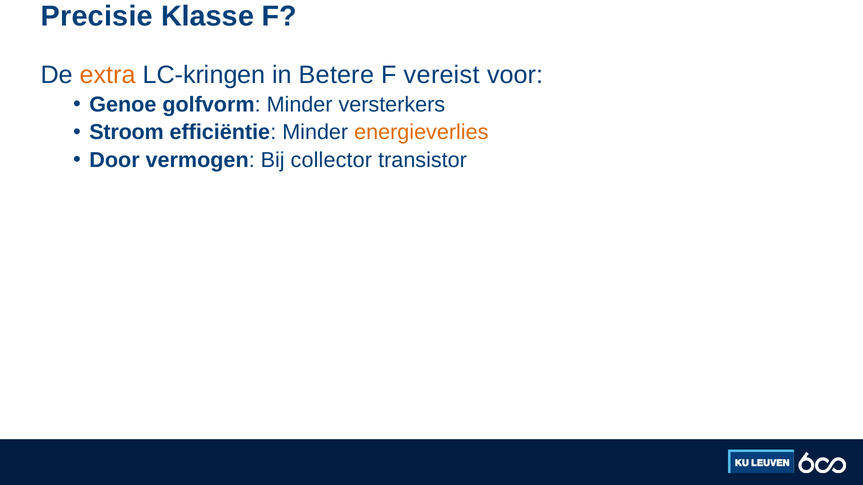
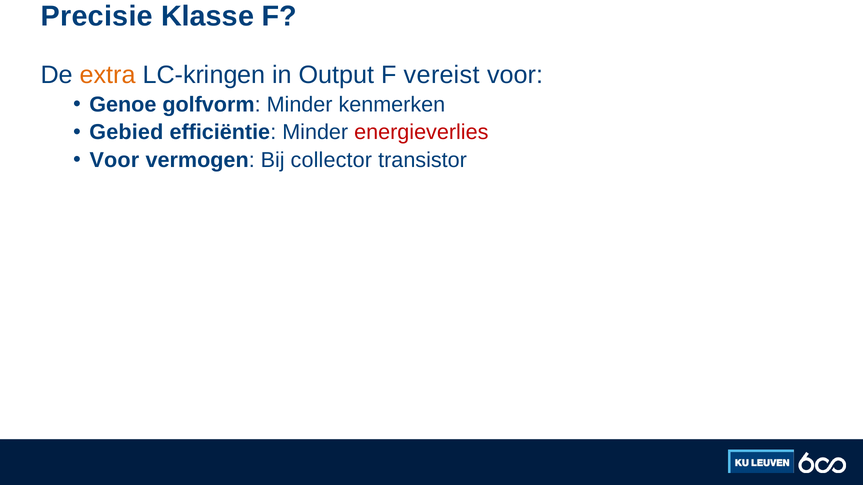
Betere: Betere -> Output (337, 75)
versterkers: versterkers -> kenmerken (392, 105)
Stroom: Stroom -> Gebied (126, 132)
energieverlies colour: orange -> red (421, 132)
Door: Door -> Voor (114, 160)
